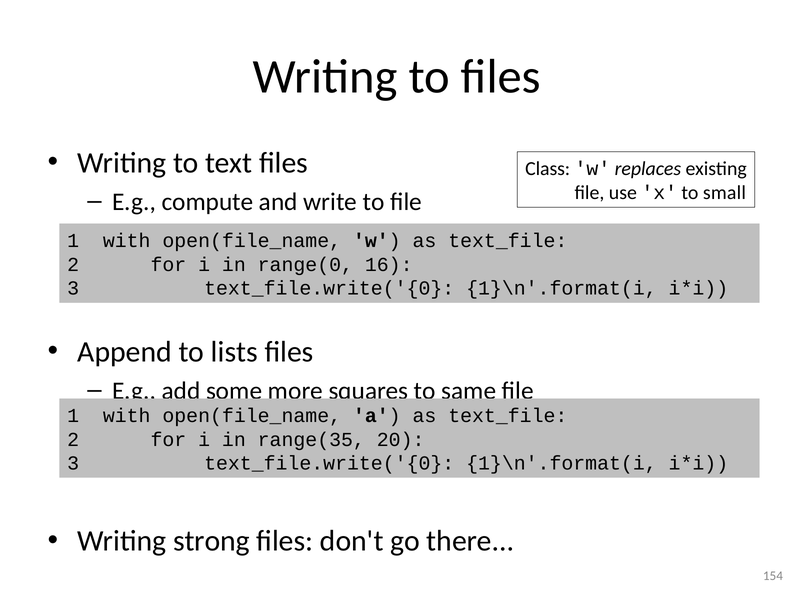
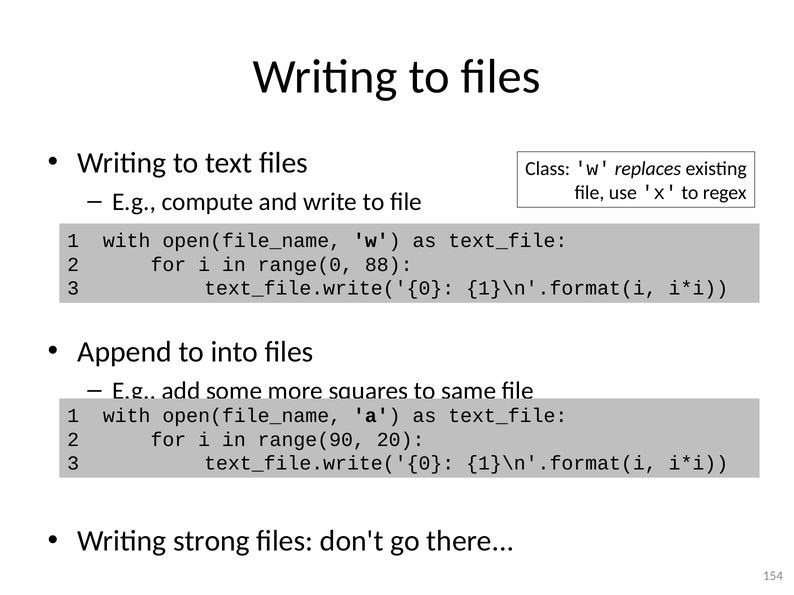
small: small -> regex (725, 193)
16: 16 -> 88 (389, 265)
lists: lists -> into (234, 352)
range(35: range(35 -> range(90 (311, 440)
